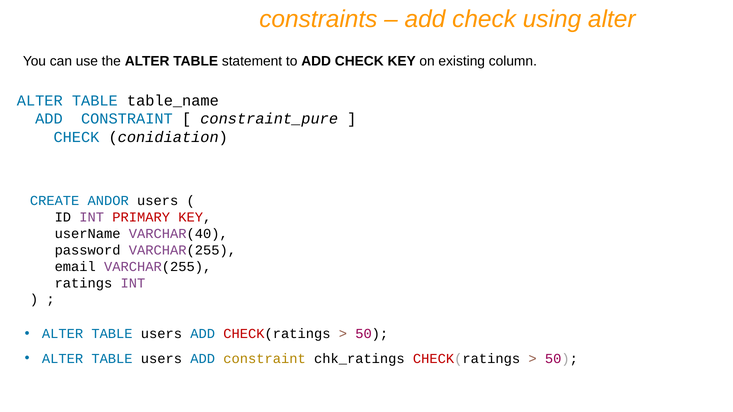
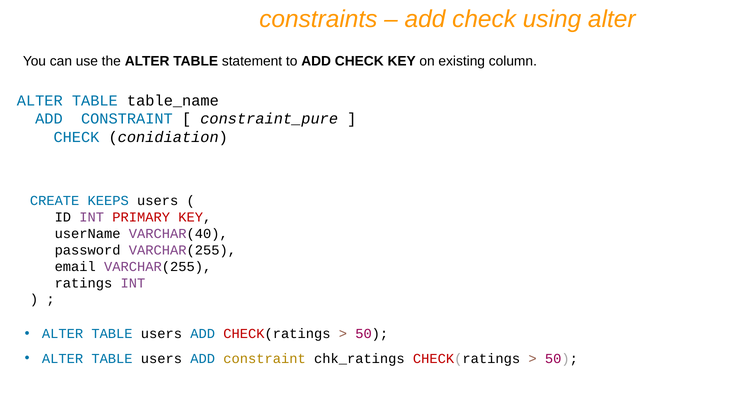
ANDOR: ANDOR -> KEEPS (108, 201)
